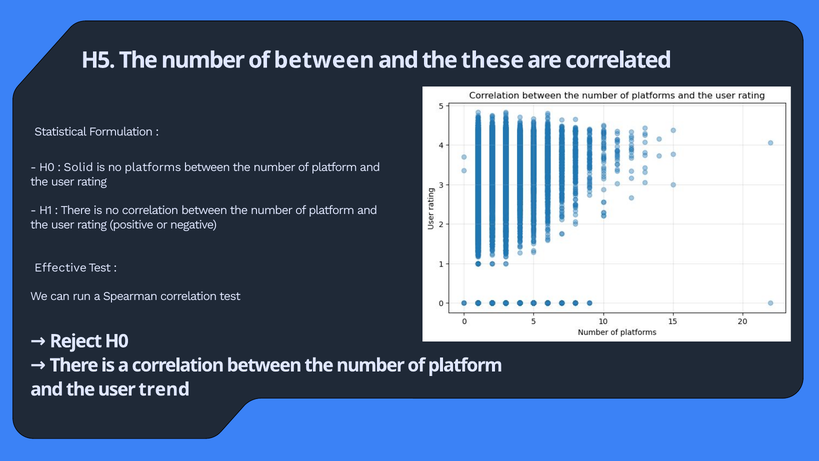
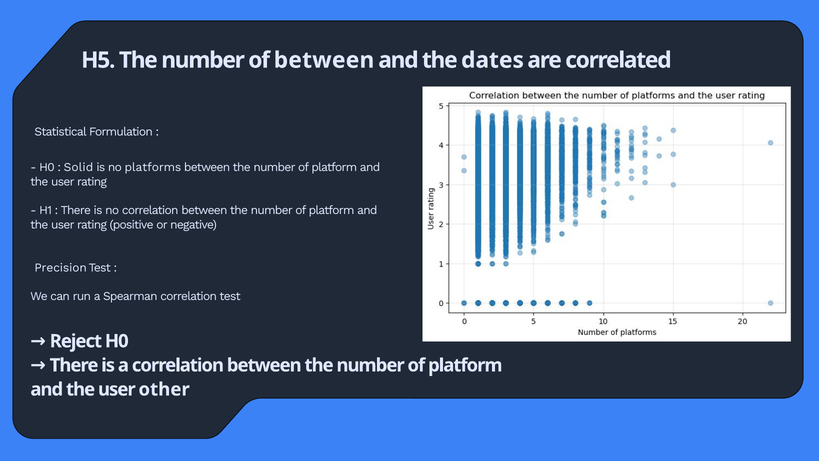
these: these -> dates (493, 60)
Effective: Effective -> Precision (61, 268)
trend: trend -> other (164, 389)
